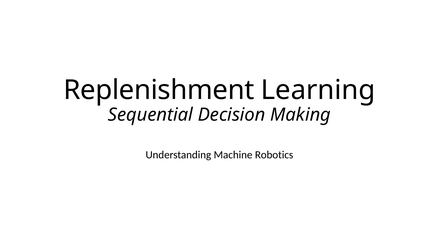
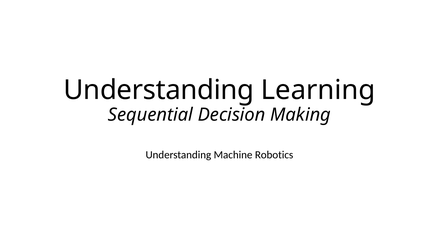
Replenishment: Replenishment -> Understanding (159, 90)
